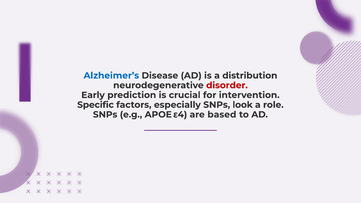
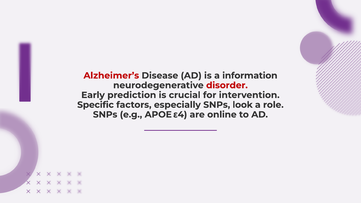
Alzheimer’s colour: blue -> red (111, 76)
distribution: distribution -> information (250, 76)
based: based -> online (222, 115)
